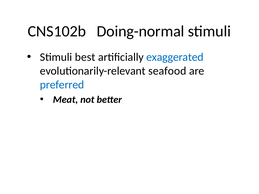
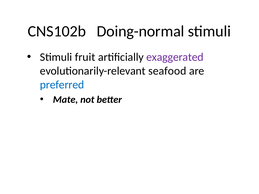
best: best -> fruit (85, 57)
exaggerated colour: blue -> purple (175, 57)
Meat: Meat -> Mate (65, 100)
